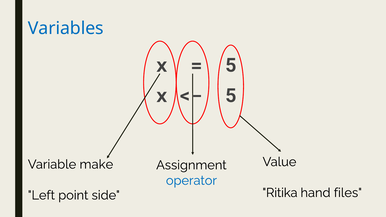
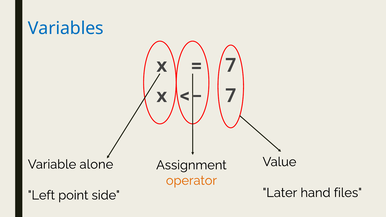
5: 5 -> 7 (231, 65)
5: 5 -> 7 (231, 96)
make: make -> alone (96, 164)
operator colour: blue -> orange (191, 181)
Ritika: Ritika -> Later (280, 193)
